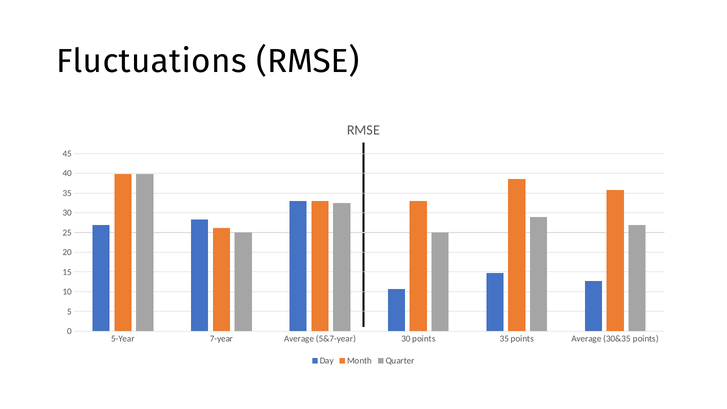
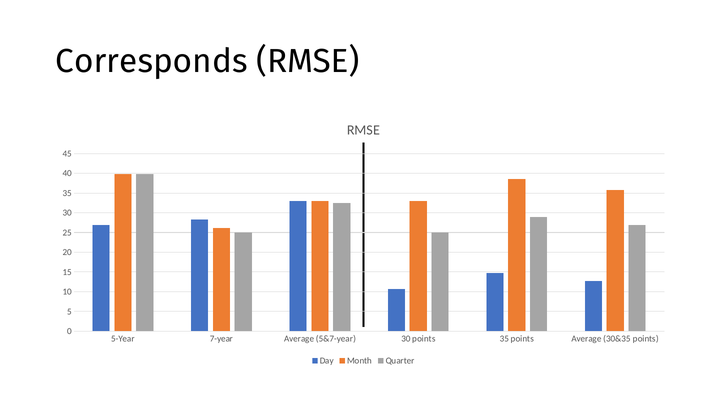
Fluctuations: Fluctuations -> Corresponds (151, 61)
